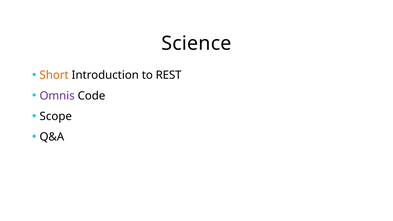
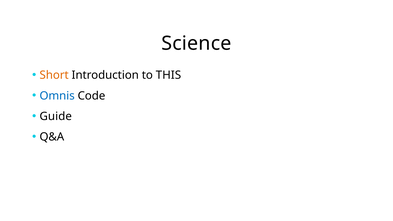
REST: REST -> THIS (168, 75)
Omnis colour: purple -> blue (57, 96)
Scope: Scope -> Guide (56, 116)
